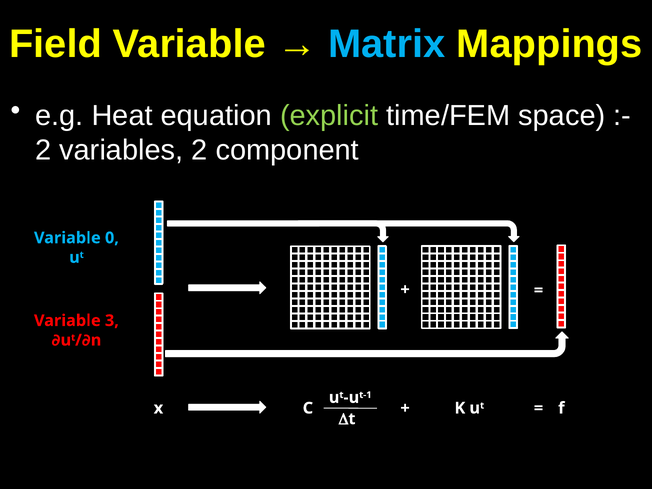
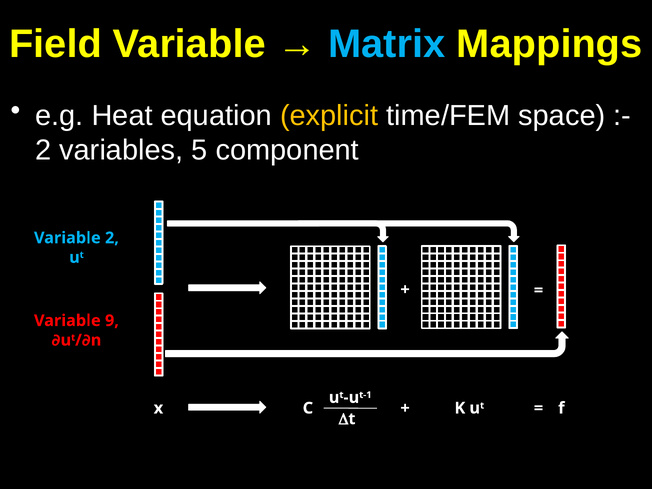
explicit colour: light green -> yellow (329, 115)
variables 2: 2 -> 5 (199, 150)
Variable 0: 0 -> 2 (112, 238)
3: 3 -> 9 (112, 321)
